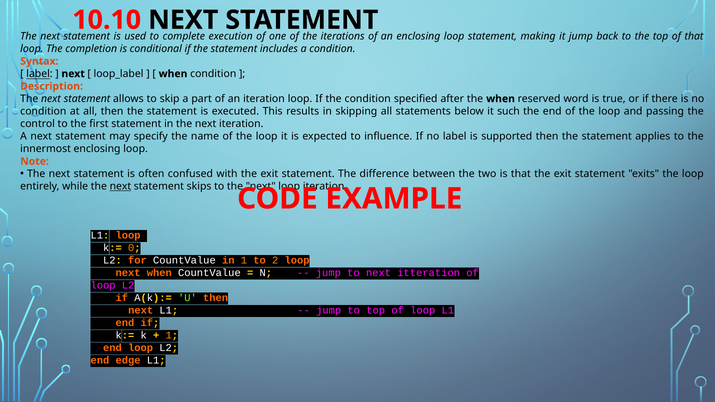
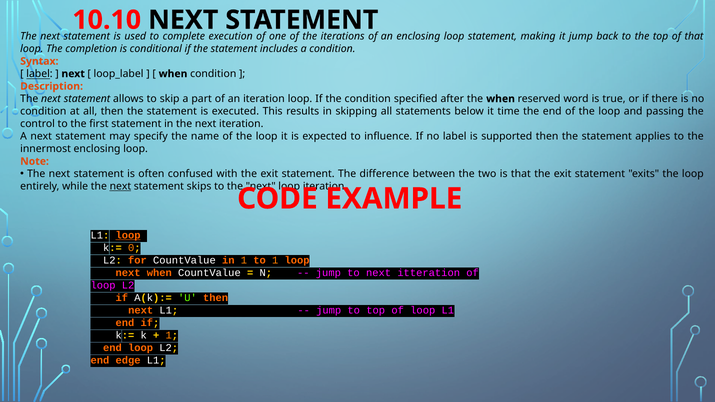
such: such -> time (508, 111)
loop underline: none -> present (128, 235)
to 2: 2 -> 1 (275, 261)
